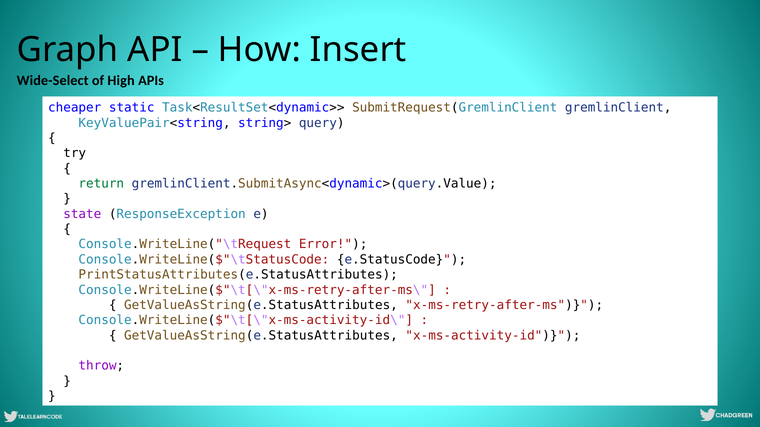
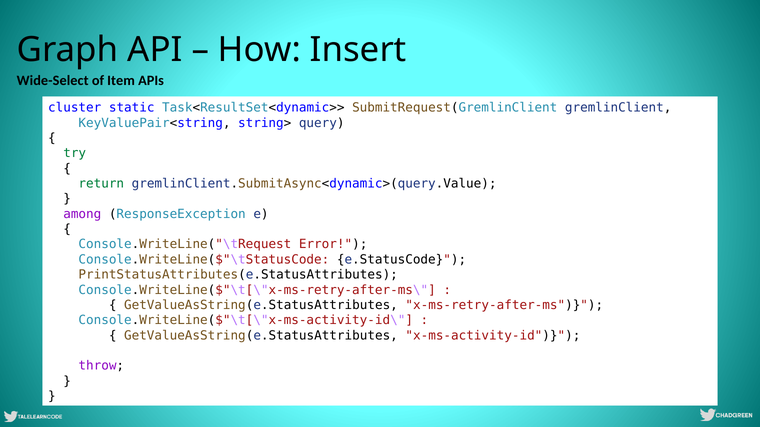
High: High -> Item (121, 80)
cheaper: cheaper -> cluster (75, 108)
try colour: black -> green (75, 153)
state: state -> among (82, 214)
